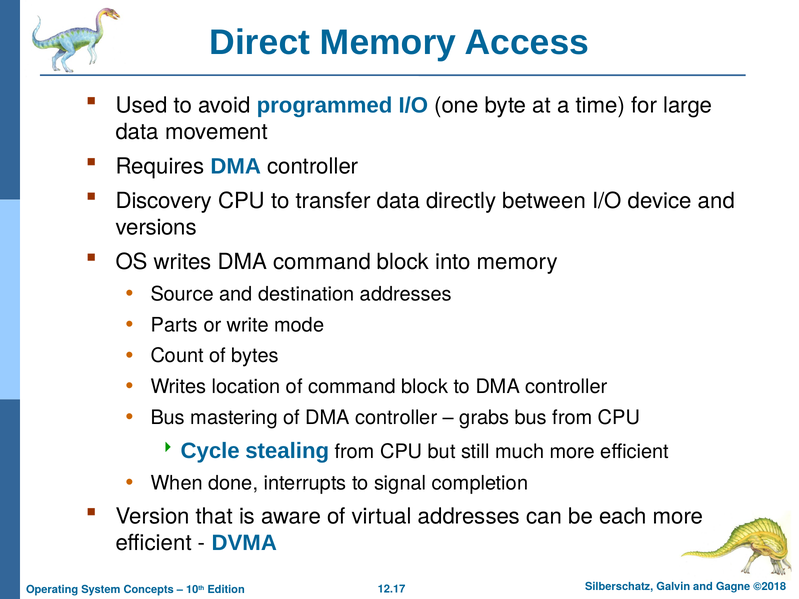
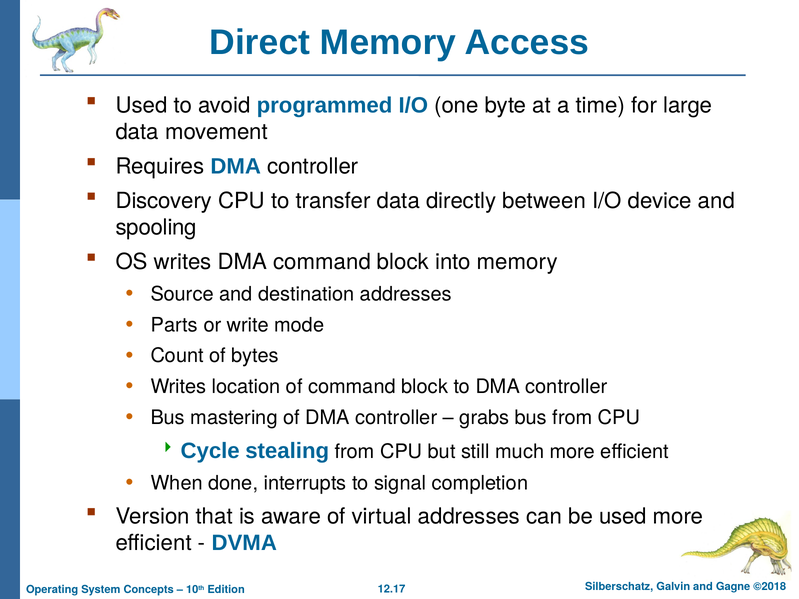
versions: versions -> spooling (156, 228)
be each: each -> used (623, 517)
